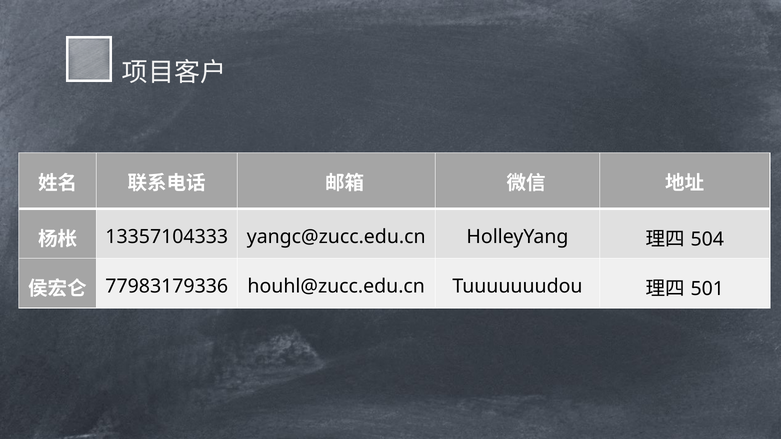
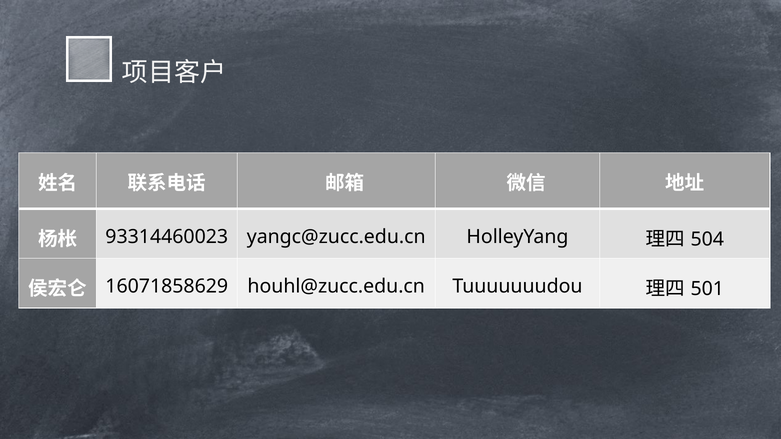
13357104333: 13357104333 -> 93314460023 (167, 237)
77983179336: 77983179336 -> 16071858629 (167, 286)
